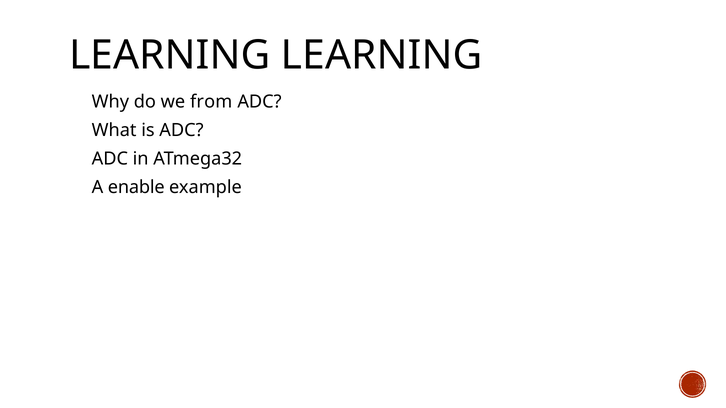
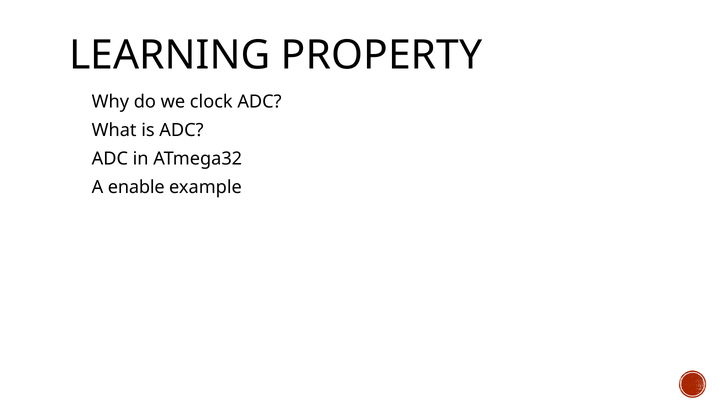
LEARNING LEARNING: LEARNING -> PROPERTY (382, 55)
from: from -> clock (211, 102)
